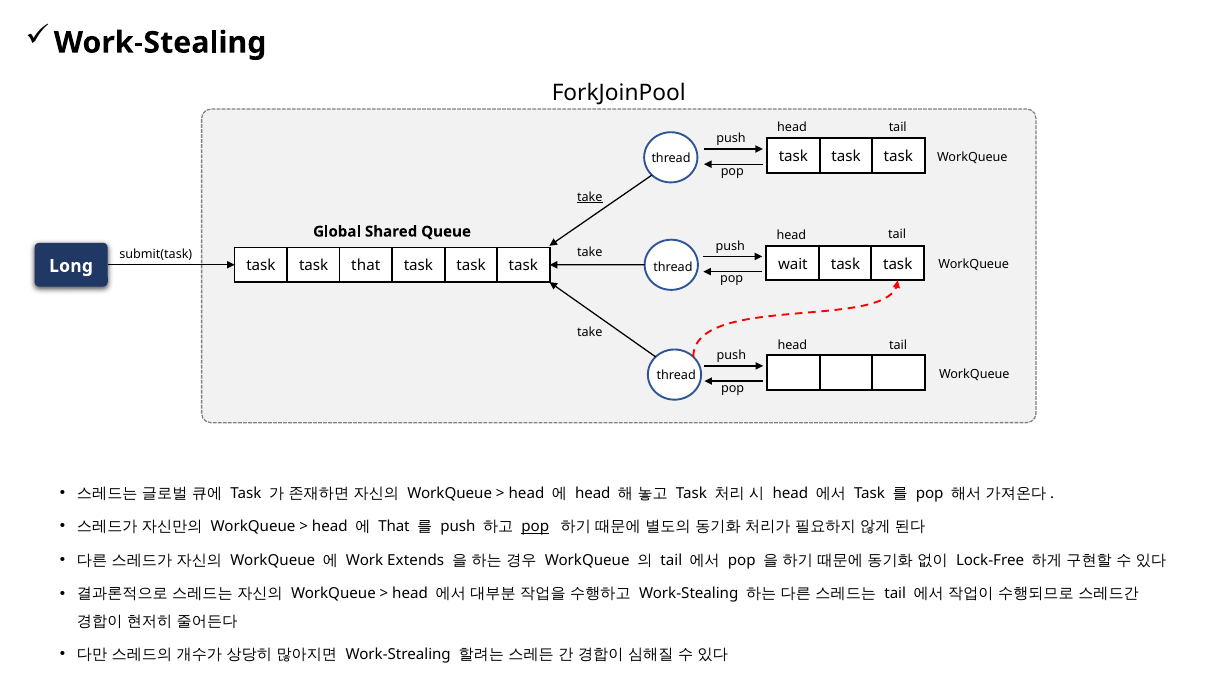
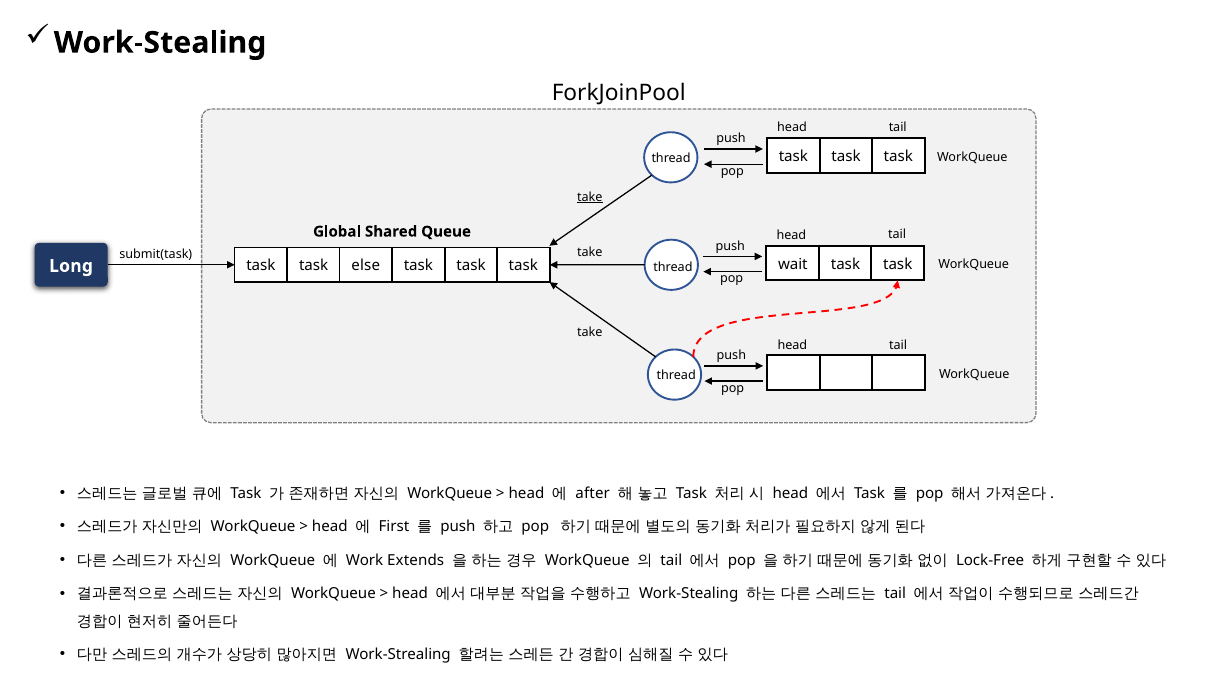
task that: that -> else (366, 266)
head: head -> after (593, 493)
That: That -> First (394, 527)
pop underline: present -> none (535, 527)
